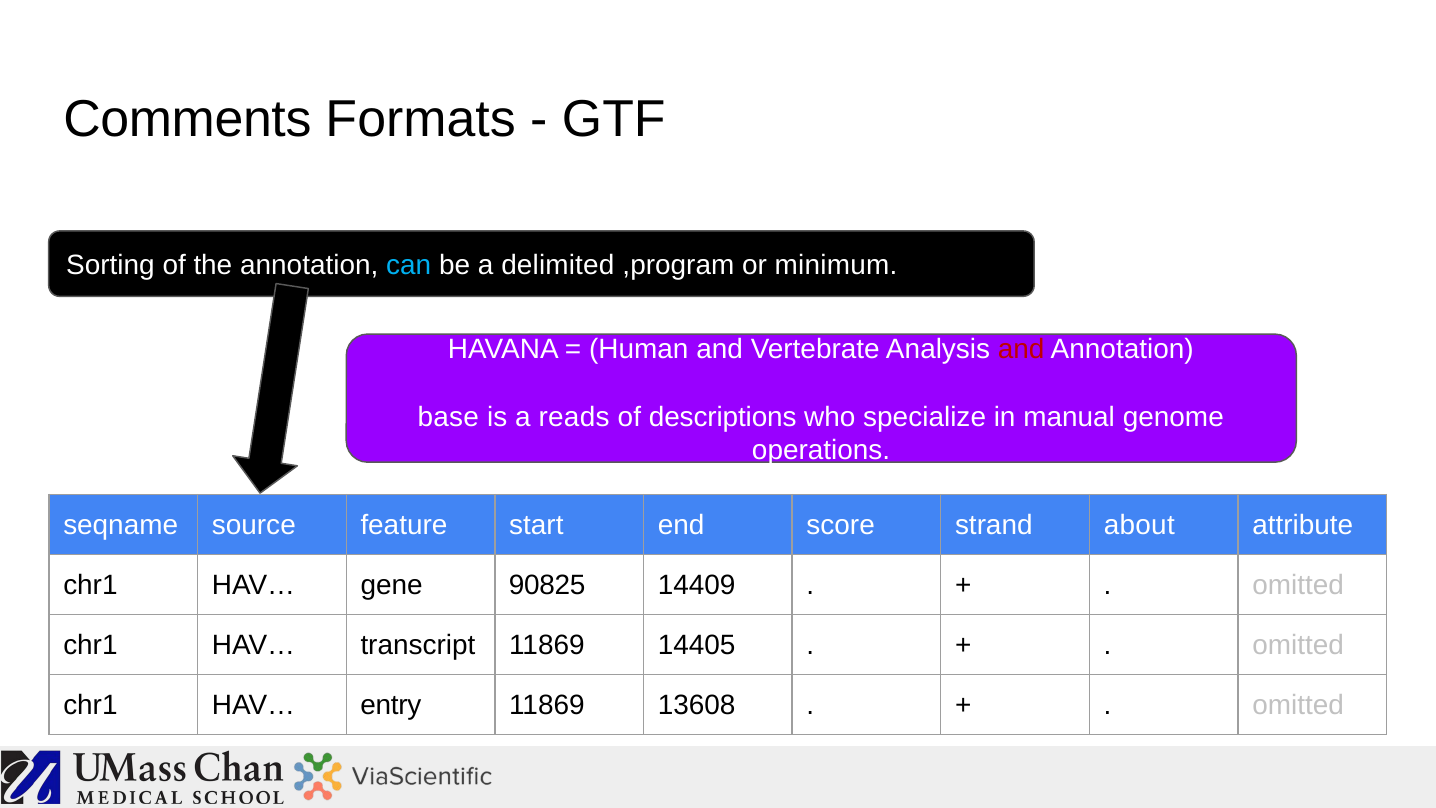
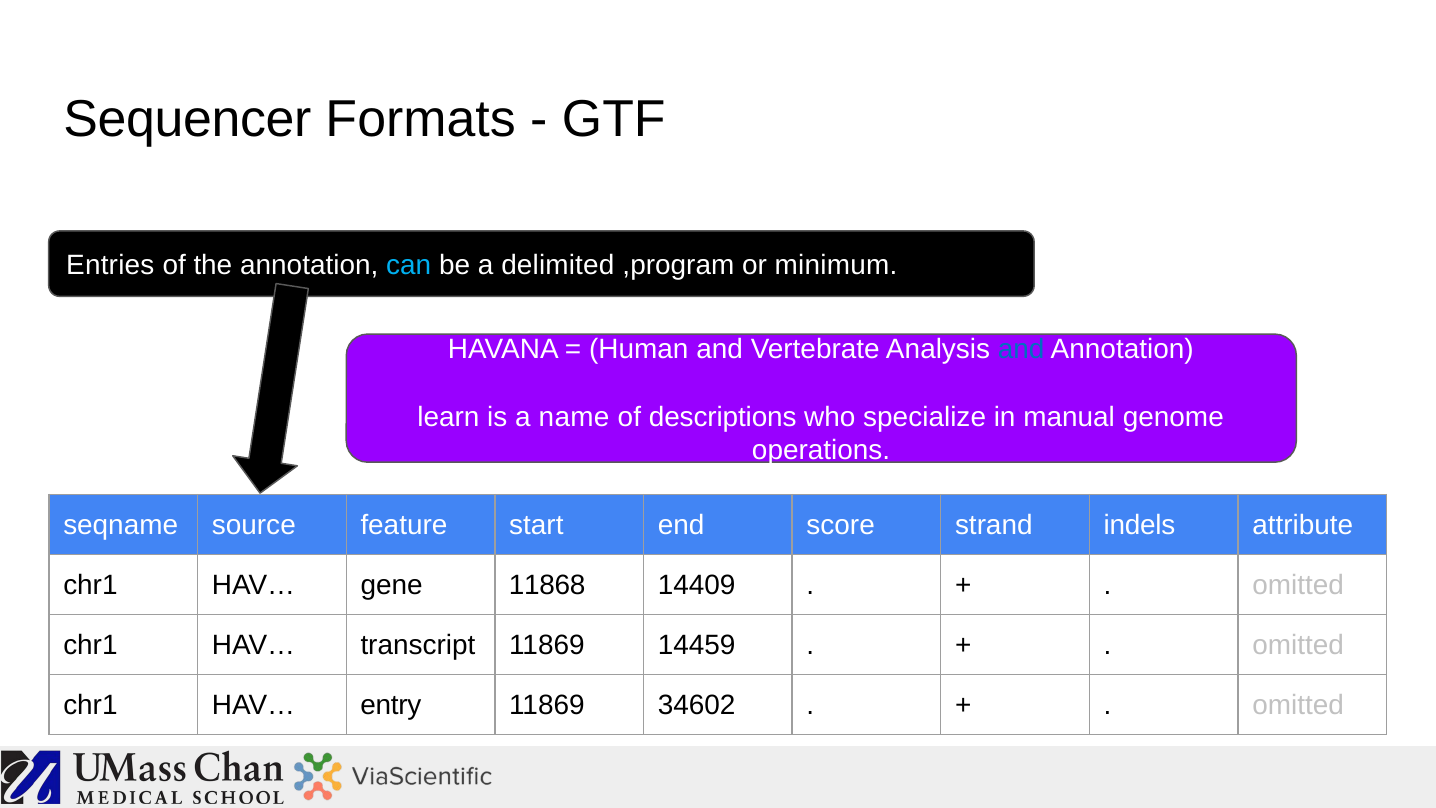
Comments: Comments -> Sequencer (187, 119)
Sorting: Sorting -> Entries (110, 265)
and colour: red -> blue (1021, 350)
base: base -> learn (448, 417)
reads: reads -> name (574, 417)
about: about -> indels (1140, 525)
90825: 90825 -> 11868 (547, 585)
14405: 14405 -> 14459 (697, 645)
13608: 13608 -> 34602 (697, 705)
